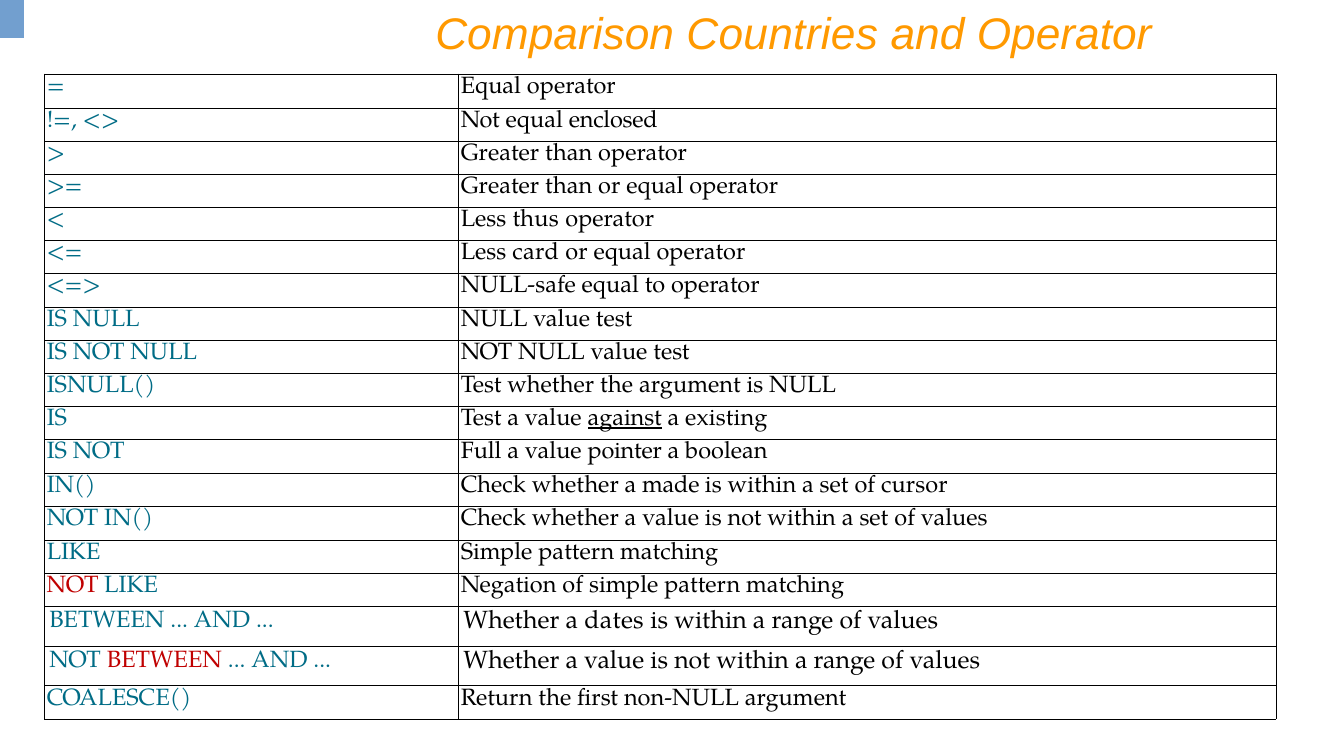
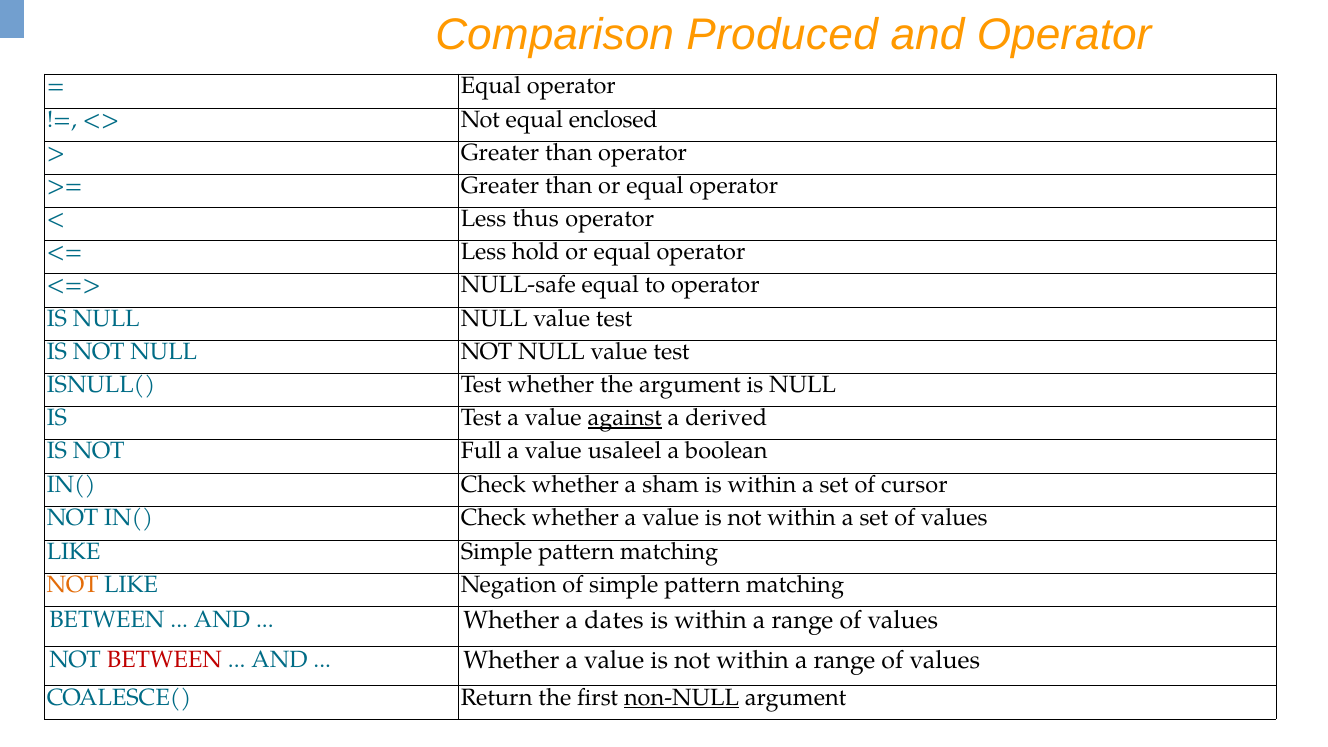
Countries: Countries -> Produced (782, 35)
card: card -> hold (536, 252)
existing: existing -> derived (726, 418)
pointer: pointer -> usaleel (625, 451)
made: made -> sham (671, 485)
NOT colour: red -> orange (73, 585)
non-NULL underline: none -> present (681, 697)
